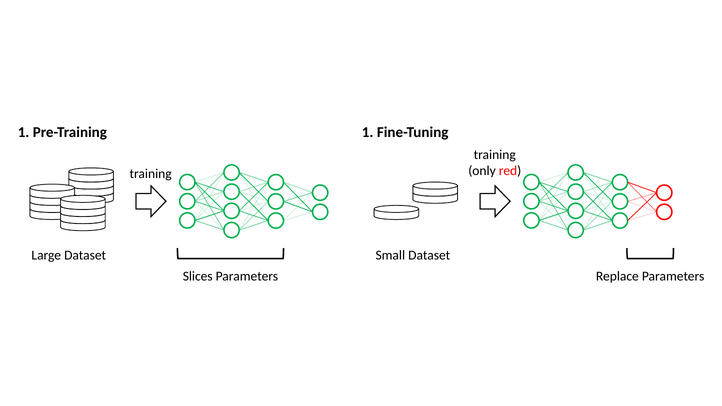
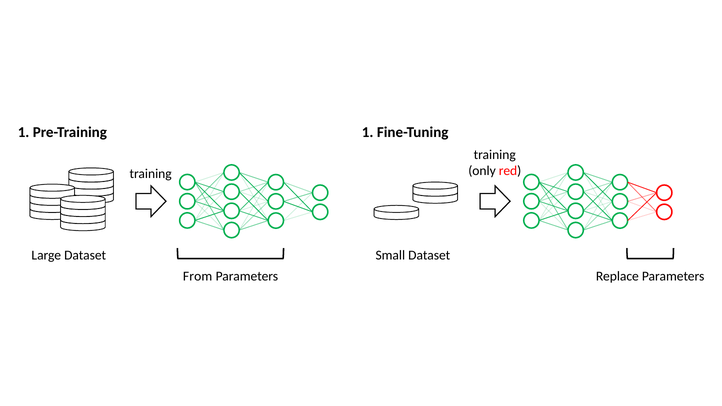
Slices: Slices -> From (198, 276)
